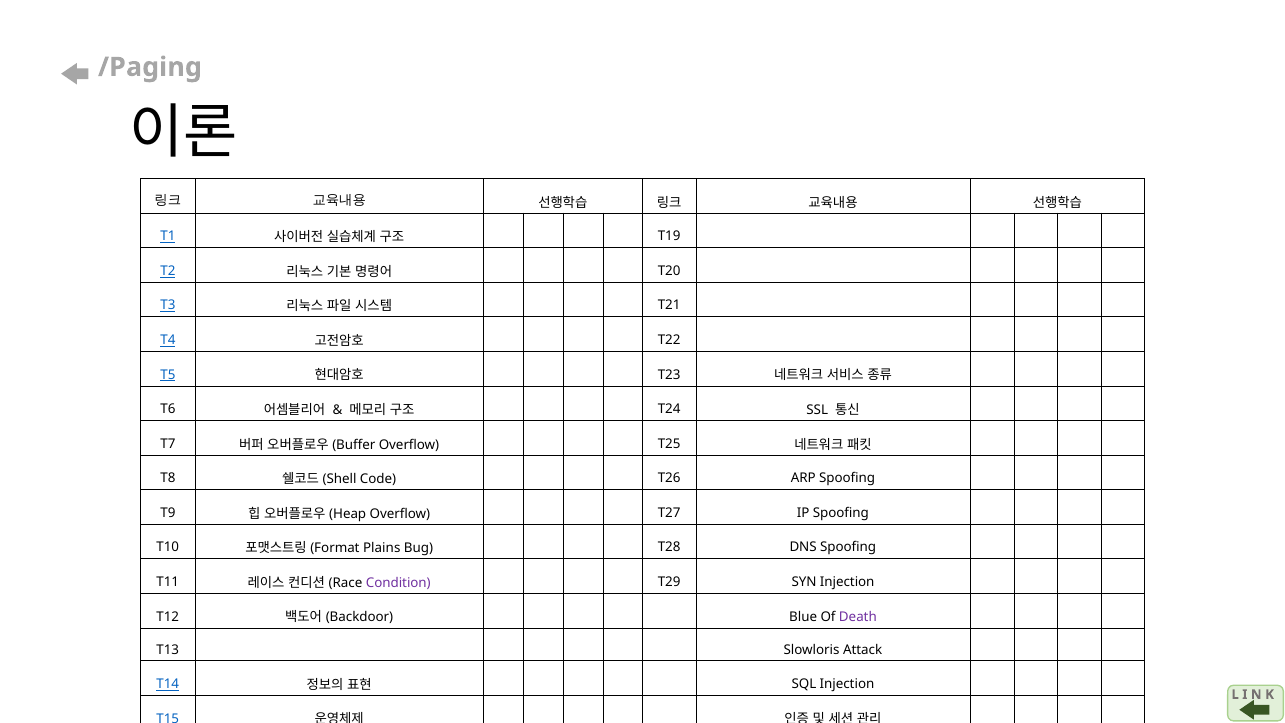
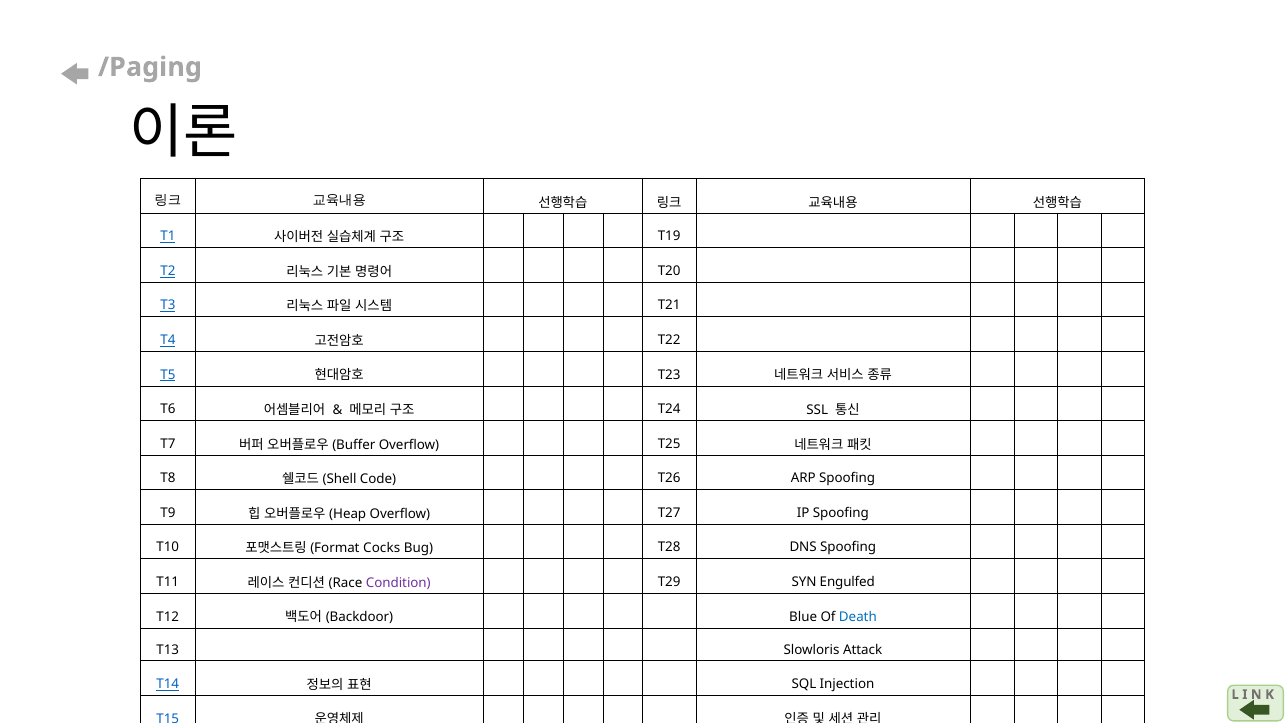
Plains: Plains -> Cocks (382, 548)
SYN Injection: Injection -> Engulfed (847, 582)
Death colour: purple -> blue (858, 616)
